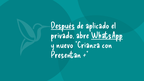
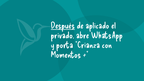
WhatsApp underline: present -> none (107, 35)
nuevo: nuevo -> porta (65, 45)
Presentan: Presentan -> Momentos (66, 55)
